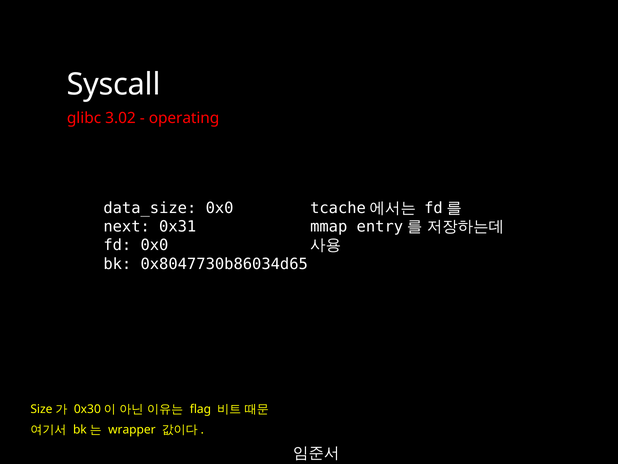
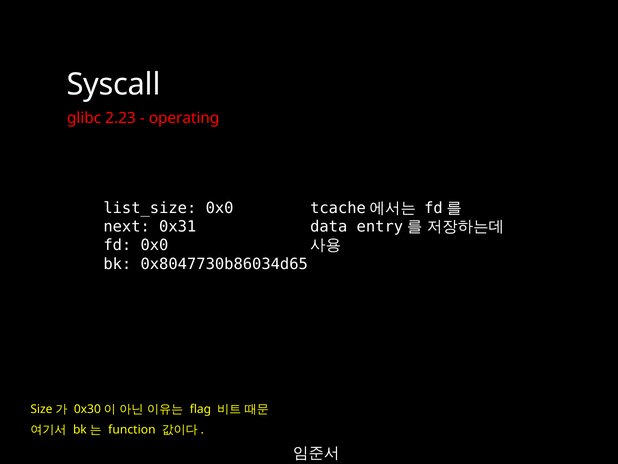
3.02: 3.02 -> 2.23 (121, 118)
data_size: data_size -> list_size (150, 208)
mmap: mmap -> data (329, 227)
wrapper: wrapper -> function (132, 429)
